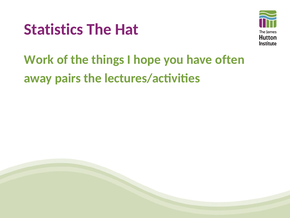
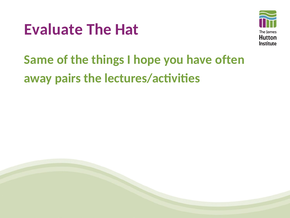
Statistics: Statistics -> Evaluate (53, 29)
Work: Work -> Same (39, 59)
